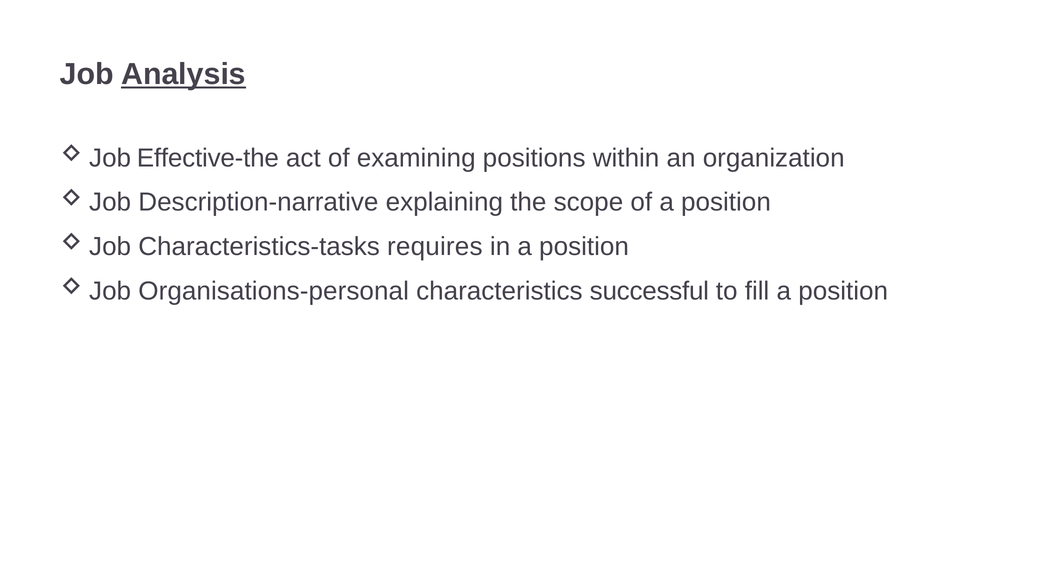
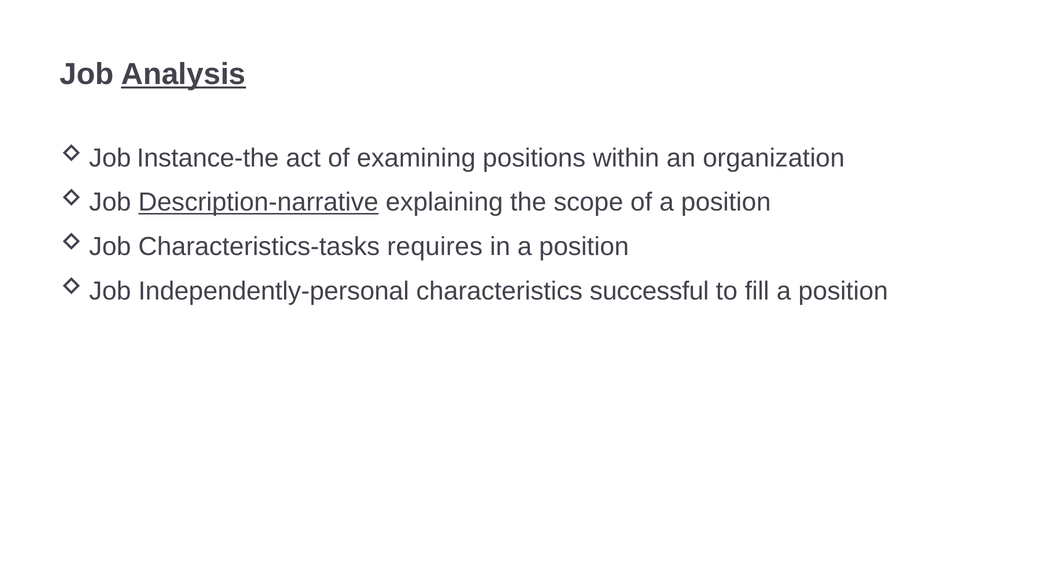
Effective-the: Effective-the -> Instance-the (208, 158)
Description-narrative underline: none -> present (258, 202)
Organisations-personal: Organisations-personal -> Independently-personal (274, 291)
